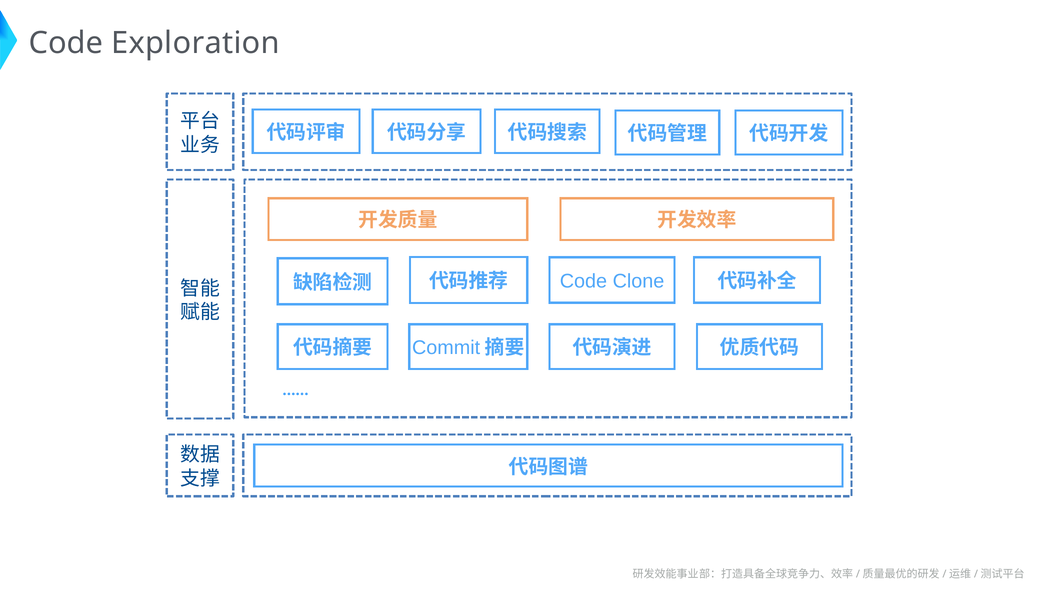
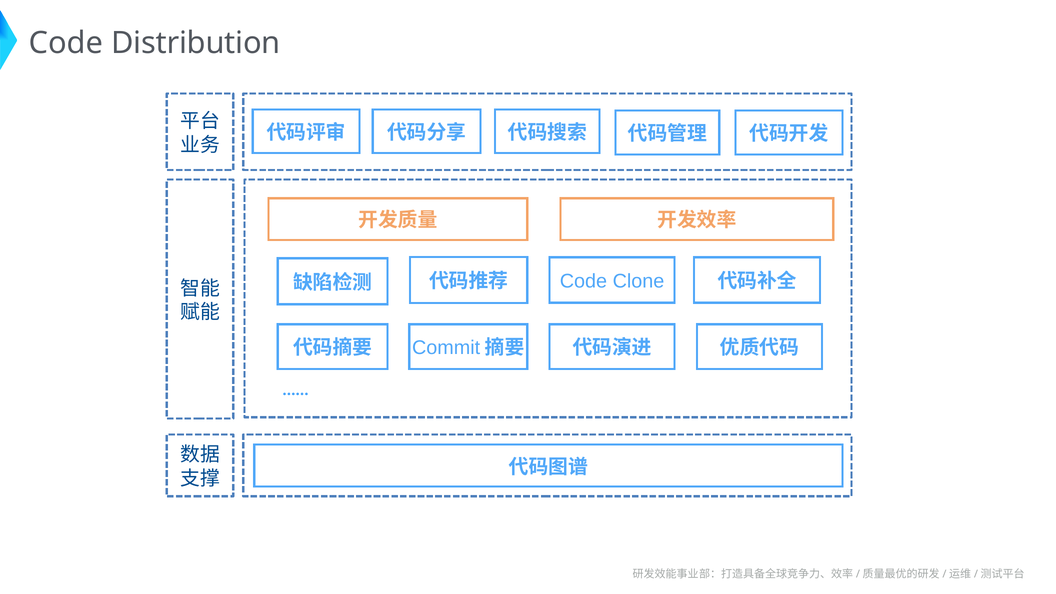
Exploration: Exploration -> Distribution (196, 43)
